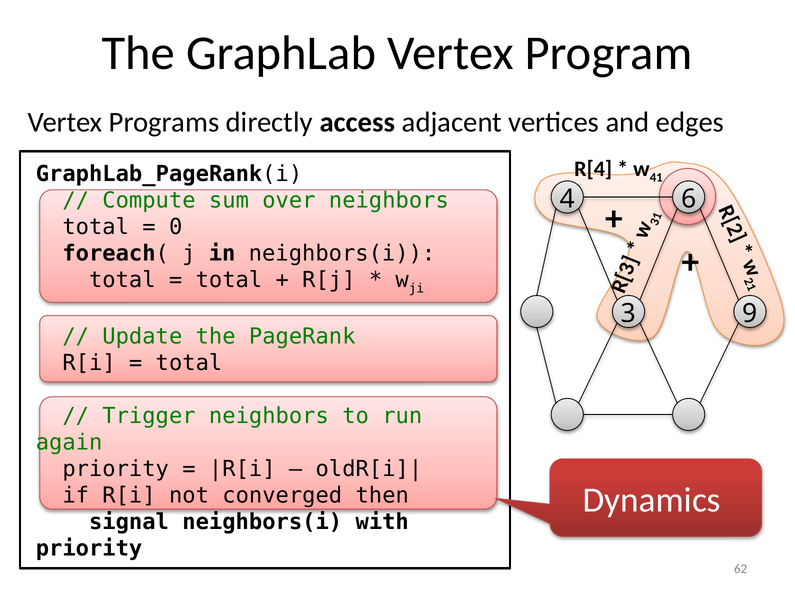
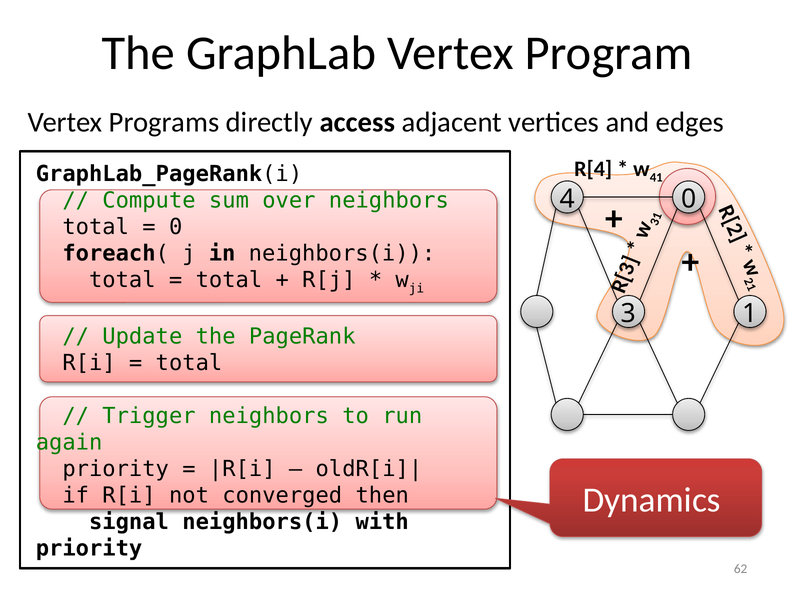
4 6: 6 -> 0 (689, 199)
3 9: 9 -> 1 (750, 313)
